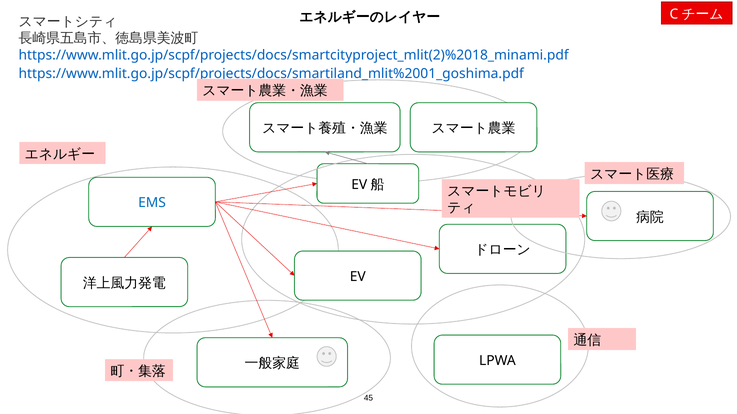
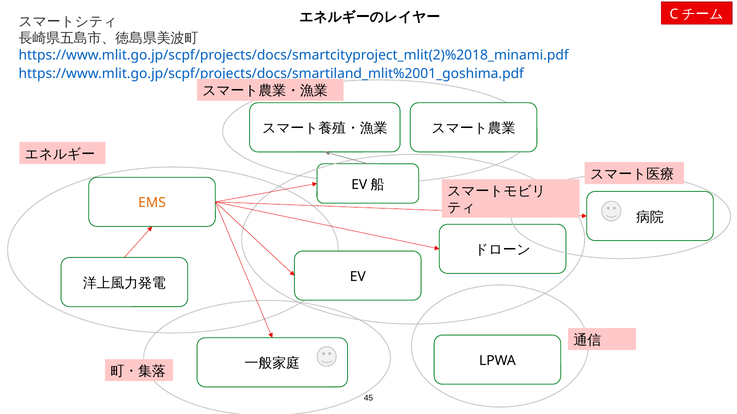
EMS colour: blue -> orange (152, 203)
